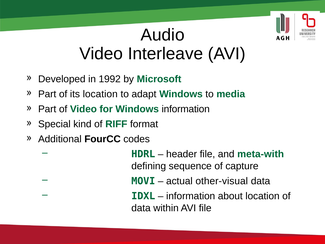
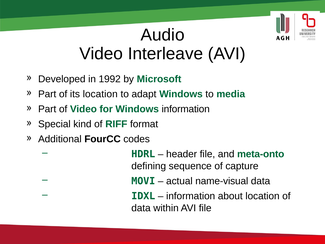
meta-with: meta-with -> meta-onto (261, 154)
other-visual: other-visual -> name-visual (222, 181)
